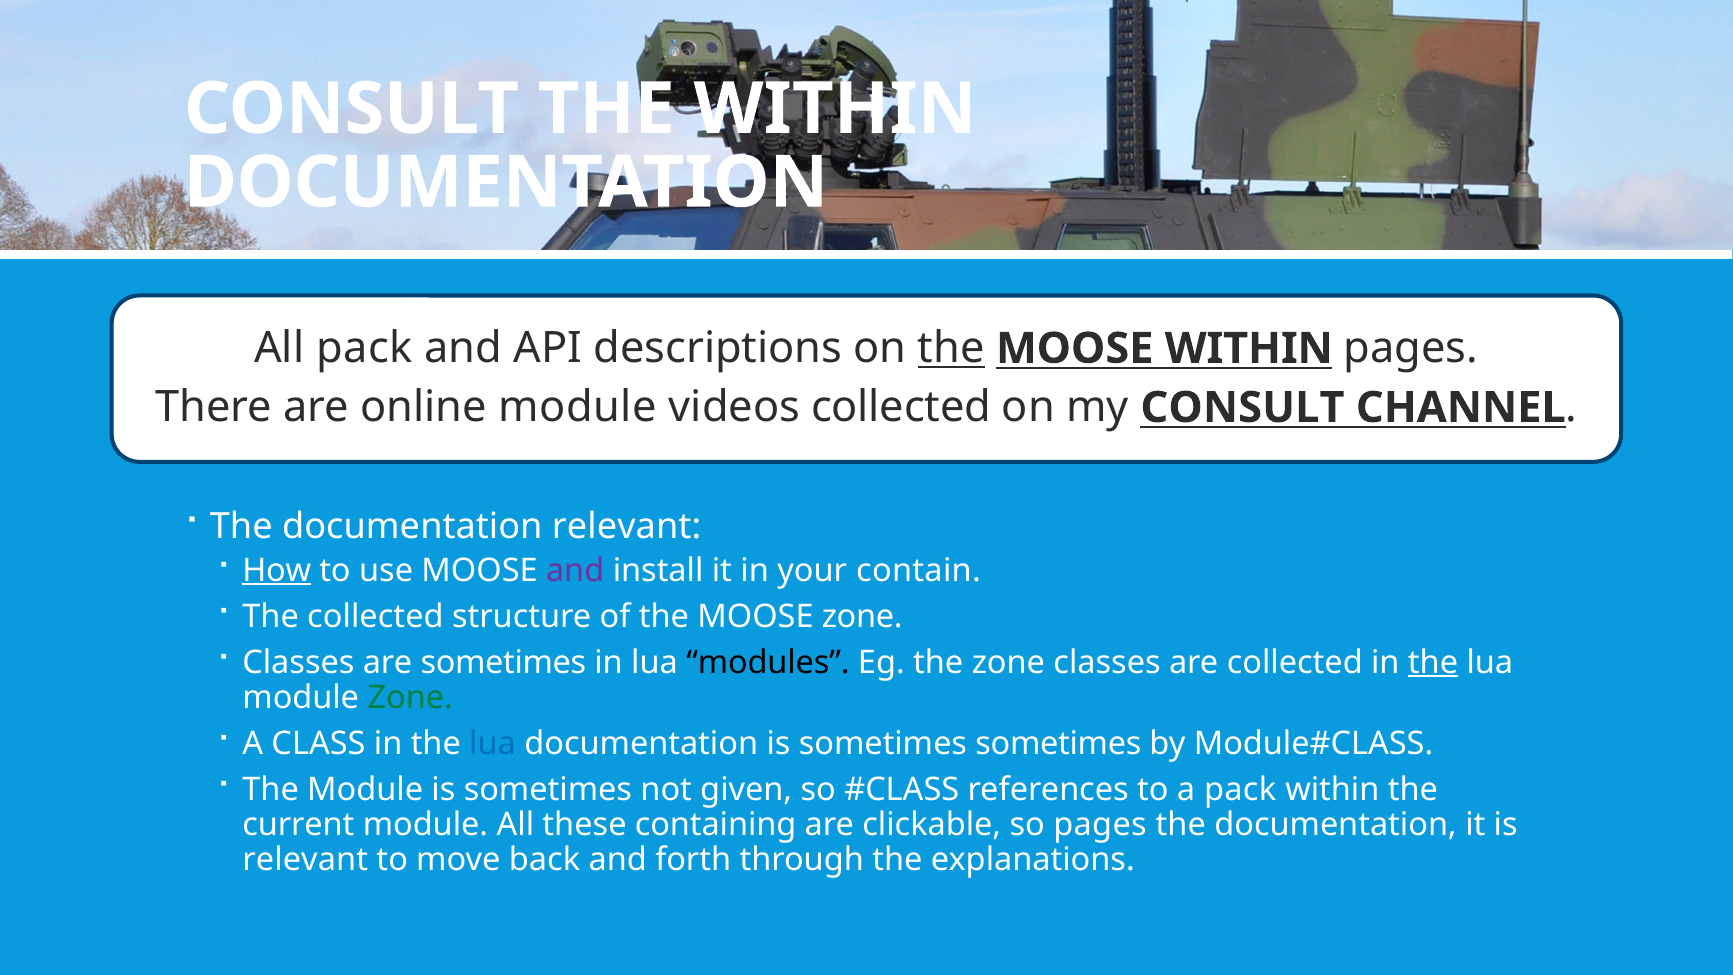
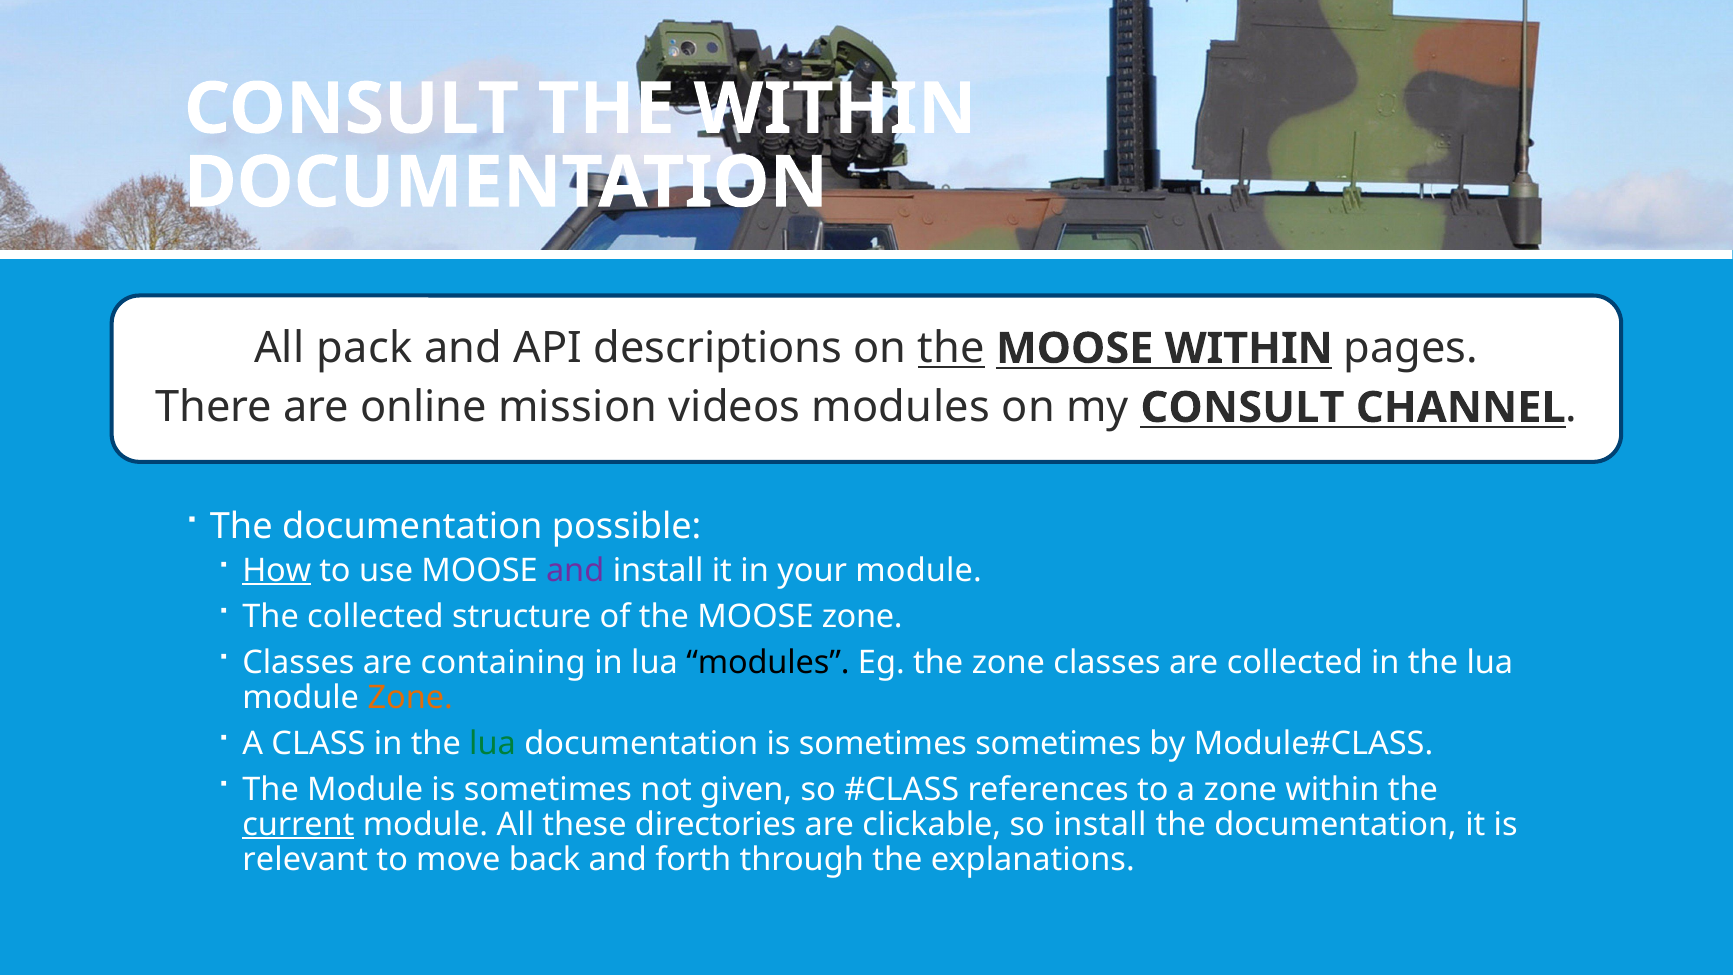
online module: module -> mission (578, 408)
videos collected: collected -> modules (901, 408)
documentation relevant: relevant -> possible (627, 526)
your contain: contain -> module (919, 570)
are sometimes: sometimes -> containing (503, 662)
the underline: present -> none (1433, 662)
Zone colour: green -> orange (410, 697)
lua colour: blue -> green (493, 743)
a pack: pack -> zone (1240, 789)
current underline: none -> present (298, 824)
containing: containing -> directories (716, 824)
so pages: pages -> install (1100, 824)
